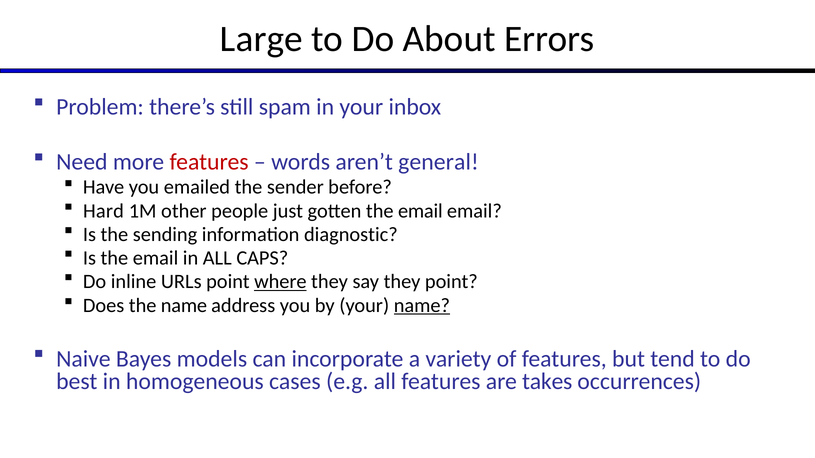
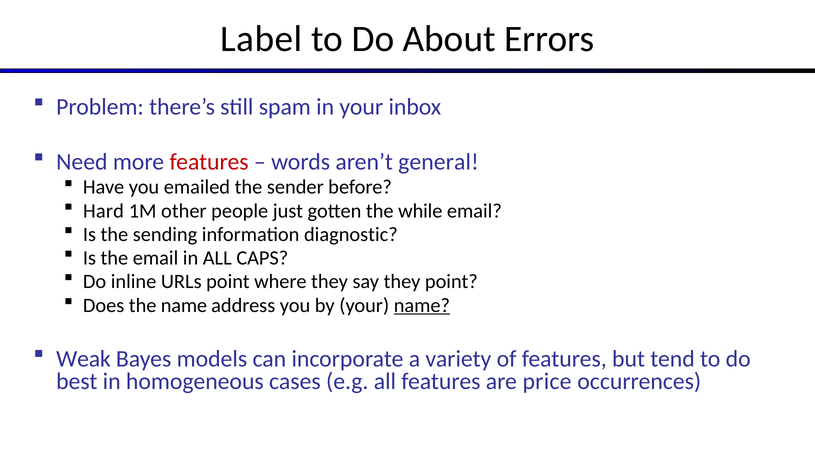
Large: Large -> Label (261, 39)
gotten the email: email -> while (420, 211)
where underline: present -> none (280, 282)
Naive: Naive -> Weak (83, 359)
takes: takes -> price (547, 382)
